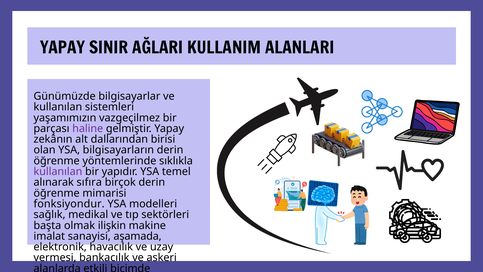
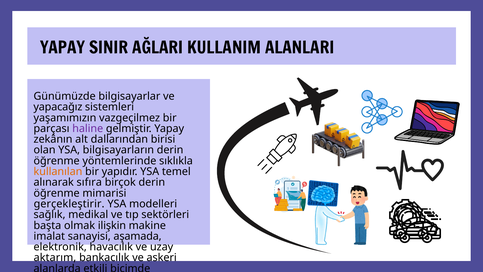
kullanılan: kullanılan -> yapacağız (58, 107)
kullanılan colour: purple -> orange (58, 171)
fonksiyondur: fonksiyondur -> gerçekleştirir (69, 204)
vermesi: vermesi -> aktarım (55, 257)
